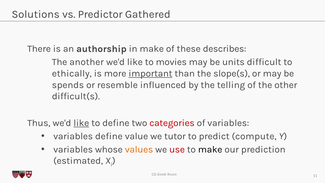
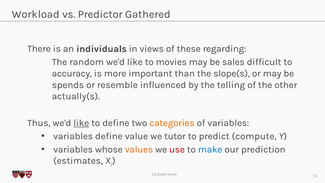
Solutions: Solutions -> Workload (36, 14)
authorship: authorship -> individuals (101, 49)
in make: make -> views (152, 49)
describes: describes -> regarding (225, 49)
another: another -> random (87, 62)
units: units -> sales (233, 62)
ethically: ethically -> accuracy (72, 73)
important underline: present -> none (150, 73)
difficult(s: difficult(s -> actually(s (76, 96)
categories colour: red -> orange (172, 123)
make colour: black -> blue (210, 149)
estimated: estimated -> estimates (78, 161)
